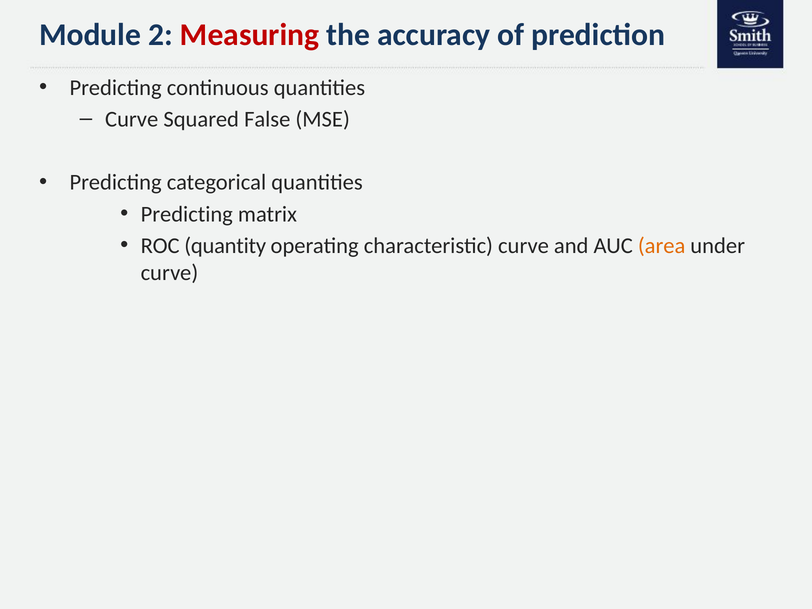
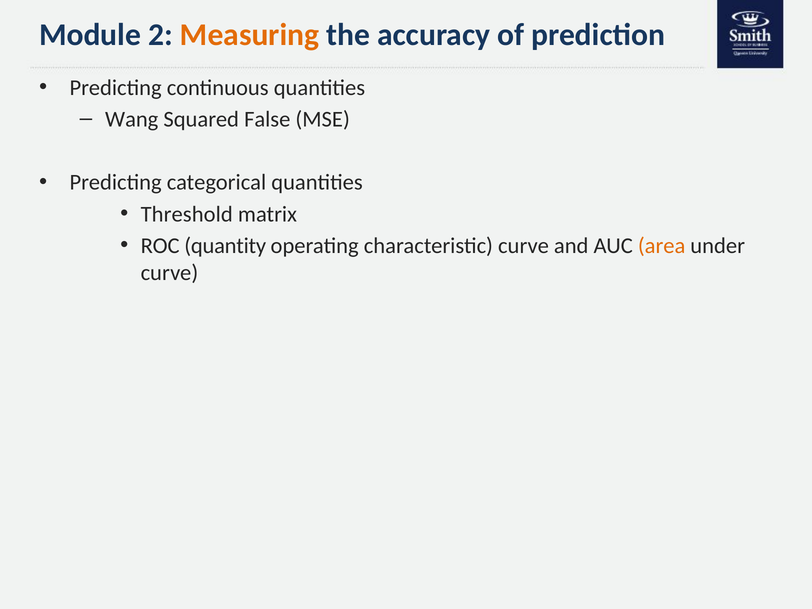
Measuring colour: red -> orange (250, 35)
Curve: Curve -> Wang (132, 119)
Predicting: Predicting -> Threshold (187, 214)
